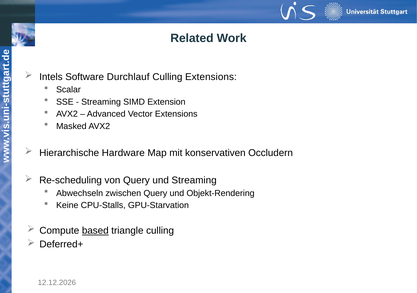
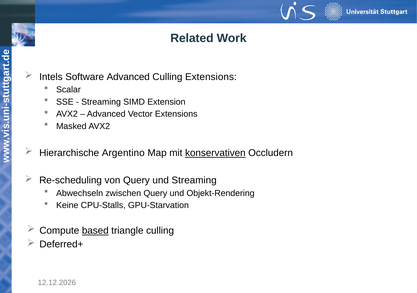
Software Durchlauf: Durchlauf -> Advanced (128, 77)
Hardware: Hardware -> Argentino (123, 153)
konservativen underline: none -> present (215, 153)
